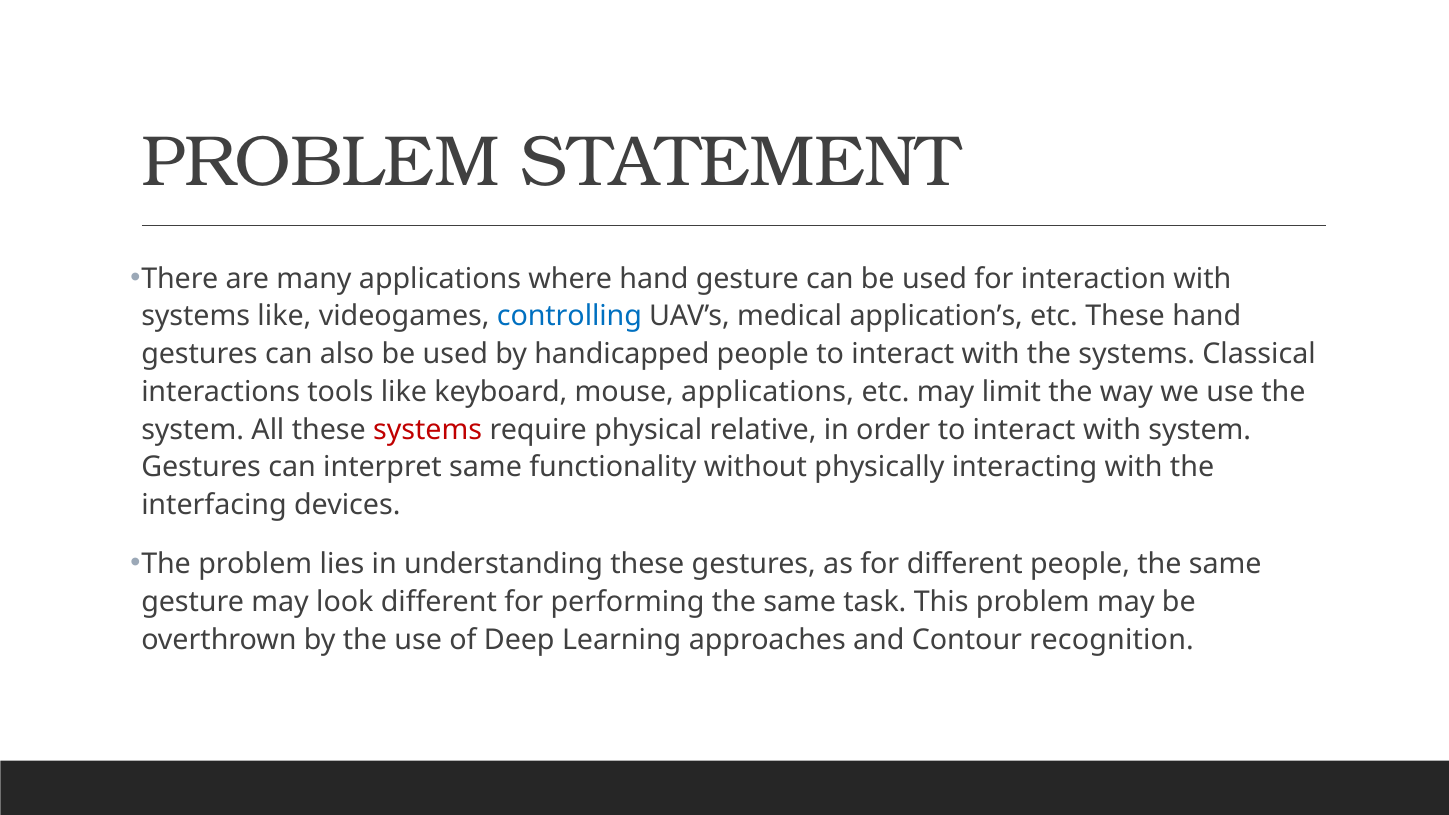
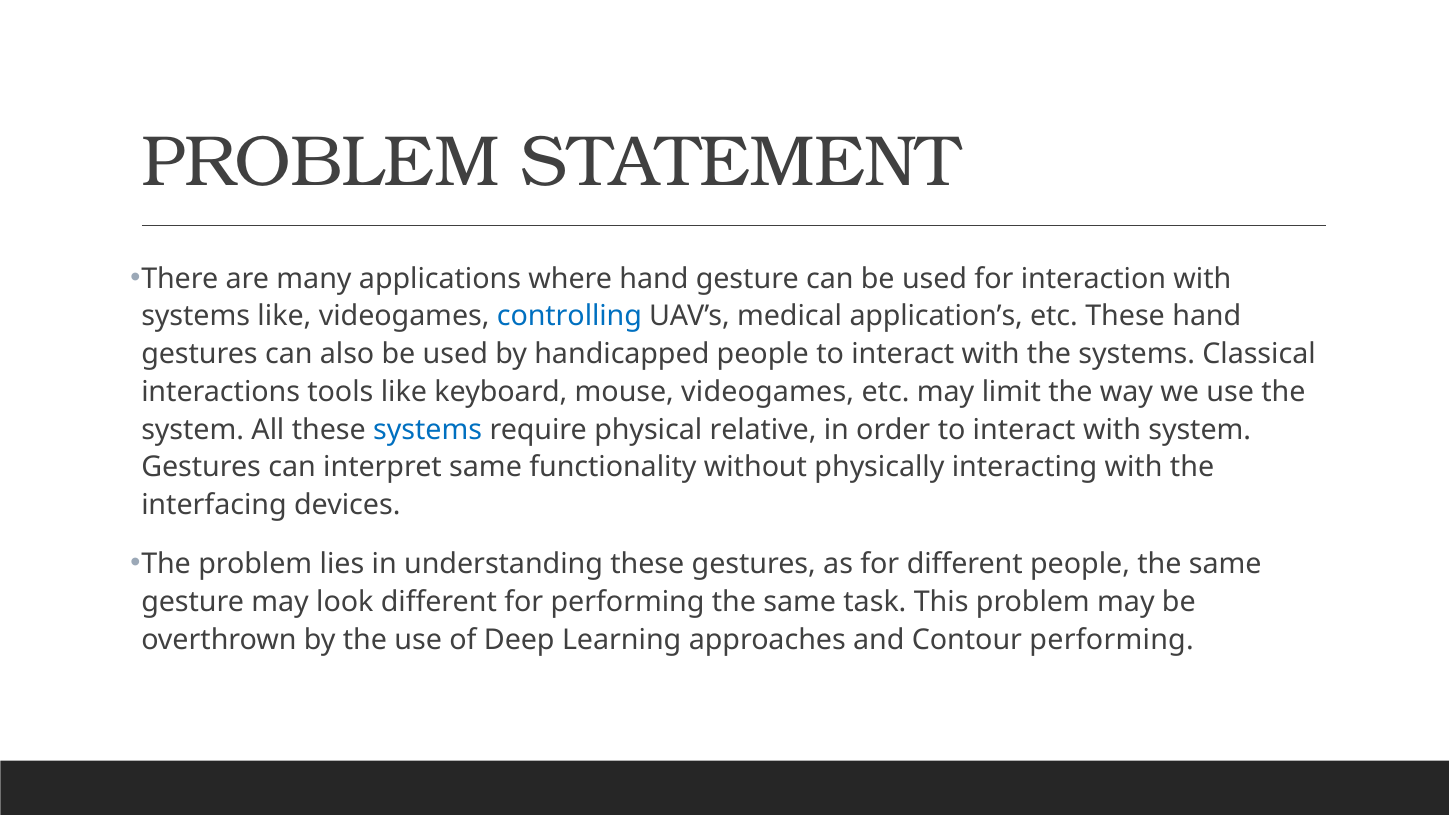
mouse applications: applications -> videogames (768, 392)
systems colour: red -> blue (428, 430)
Contour recognition: recognition -> performing (1112, 640)
